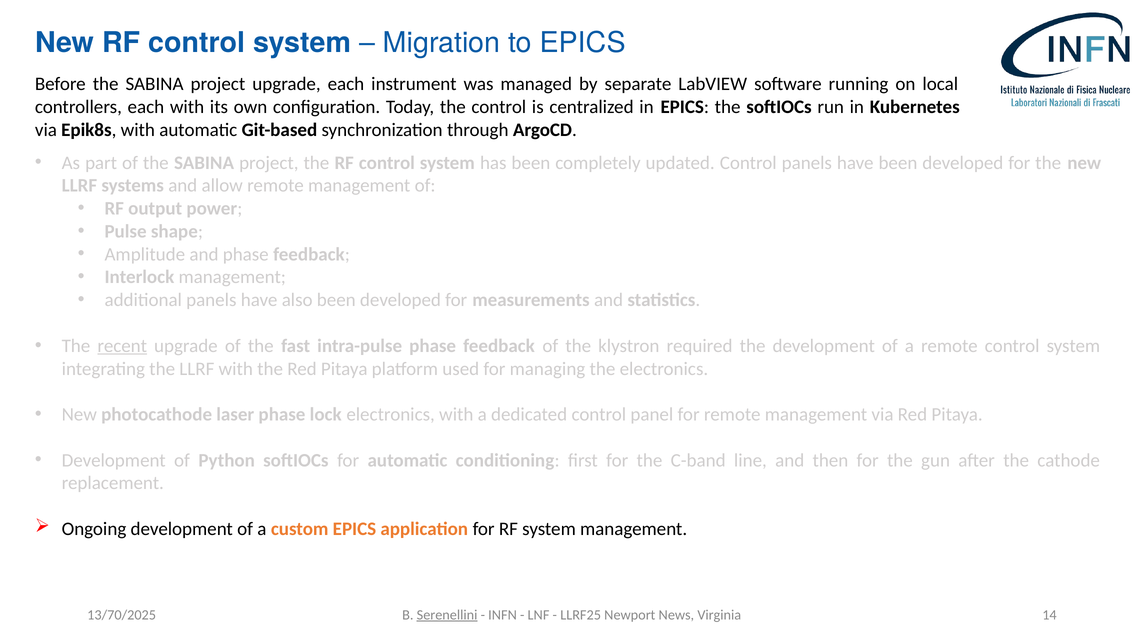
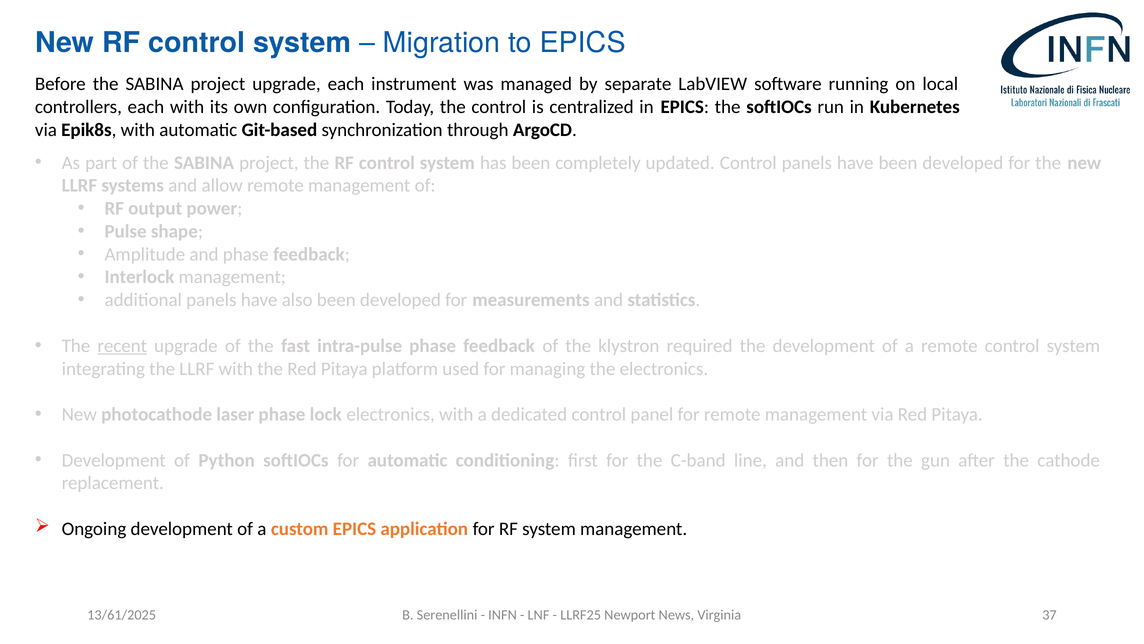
13/70/2025: 13/70/2025 -> 13/61/2025 (122, 615)
Serenellini underline: present -> none (447, 615)
14: 14 -> 37 (1050, 614)
